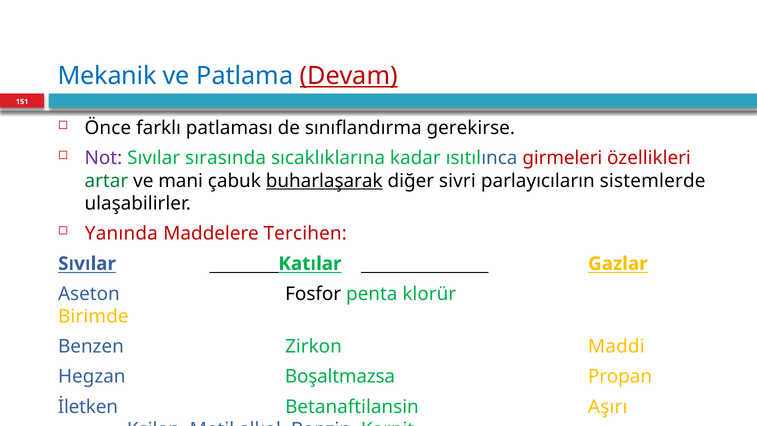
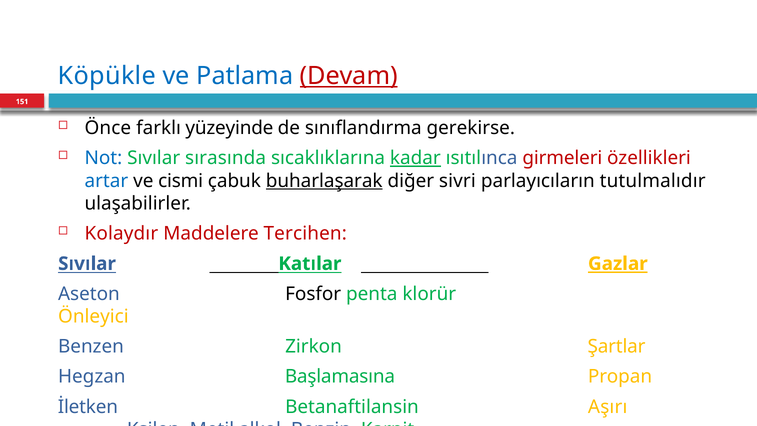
Mekanik: Mekanik -> Köpükle (107, 76)
patlaması: patlaması -> yüzeyinde (229, 128)
Not colour: purple -> blue (103, 158)
kadar underline: none -> present (415, 158)
artar colour: green -> blue (106, 181)
mani: mani -> cismi (181, 181)
sistemlerde: sistemlerde -> tutulmalıdır (653, 181)
Yanında: Yanında -> Kolaydır (121, 234)
Gazlar underline: none -> present (618, 264)
Birimde: Birimde -> Önleyici (93, 316)
Maddi: Maddi -> Şartlar (617, 346)
Boşaltmazsa: Boşaltmazsa -> Başlamasına (340, 377)
